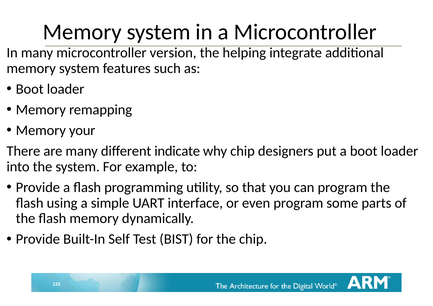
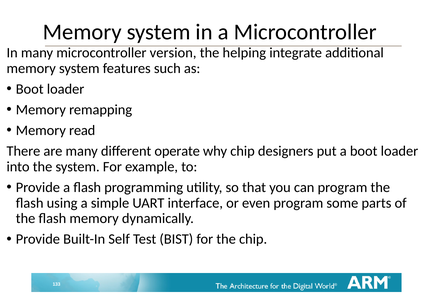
your: your -> read (82, 130)
indicate: indicate -> operate (177, 151)
